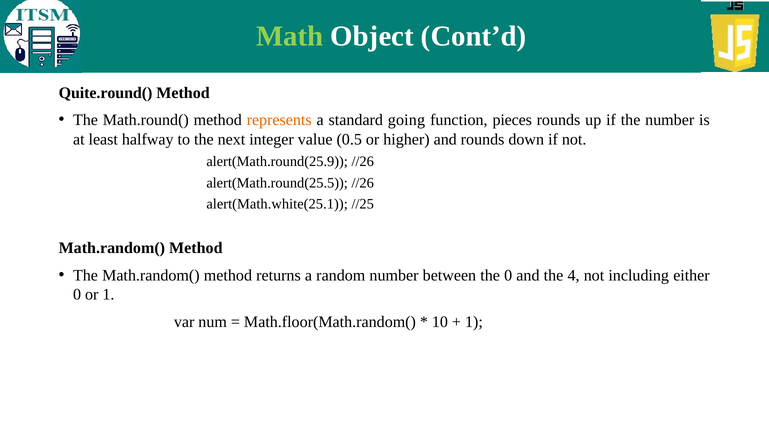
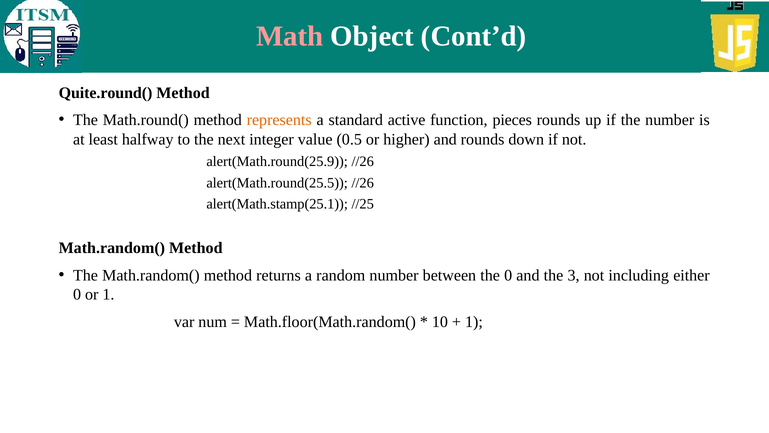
Math colour: light green -> pink (290, 36)
going: going -> active (407, 120)
alert(Math.white(25.1: alert(Math.white(25.1 -> alert(Math.stamp(25.1 (277, 204)
4: 4 -> 3 (574, 275)
